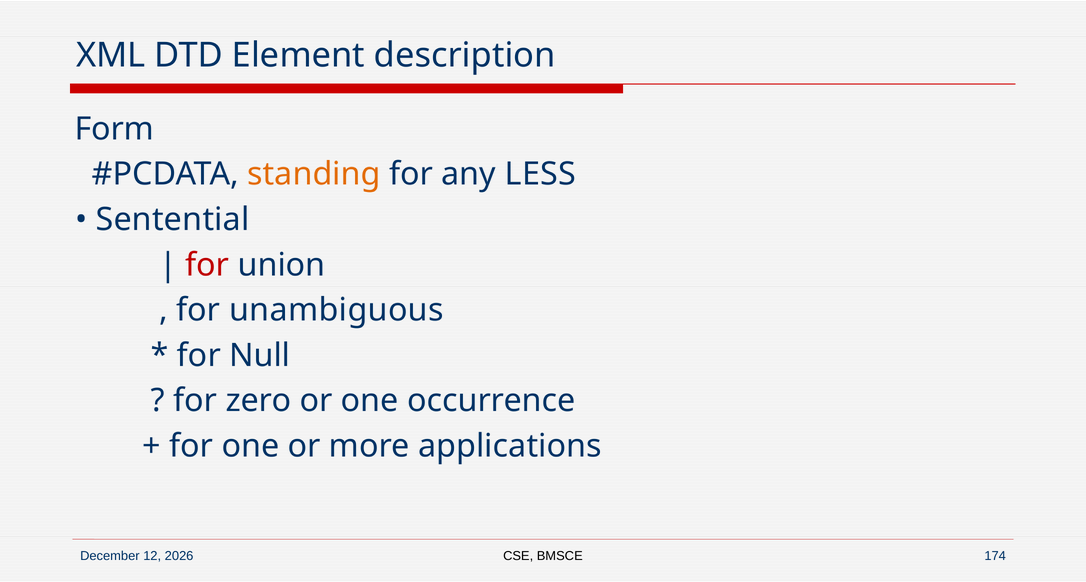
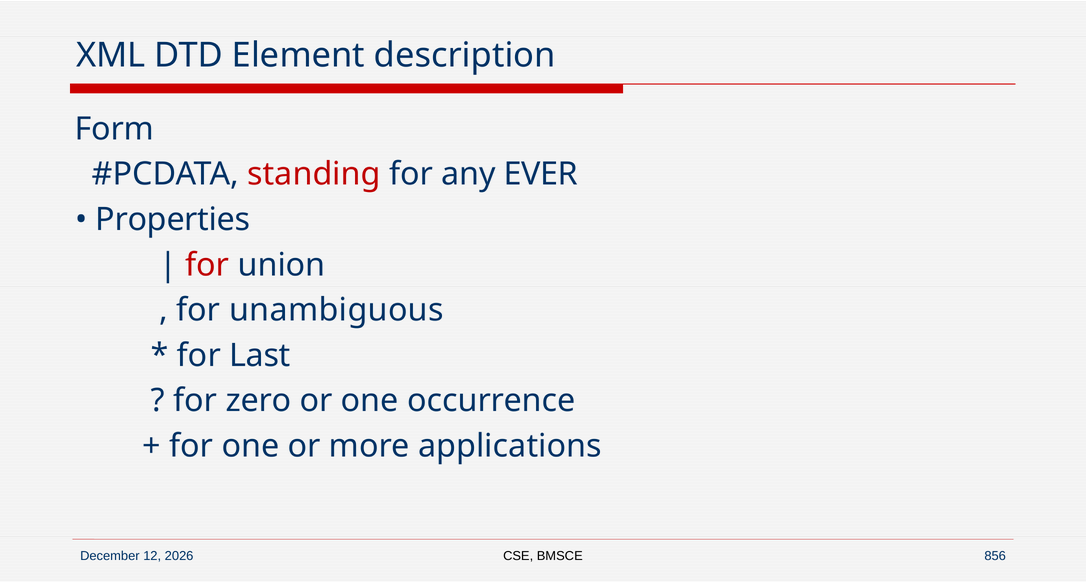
standing colour: orange -> red (314, 174)
LESS: LESS -> EVER (541, 174)
Sentential: Sentential -> Properties (173, 219)
Null: Null -> Last (260, 355)
174: 174 -> 856 (995, 556)
